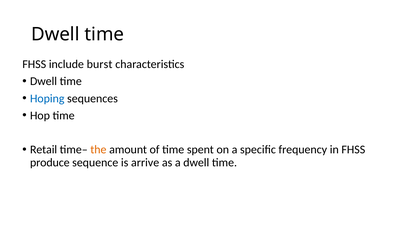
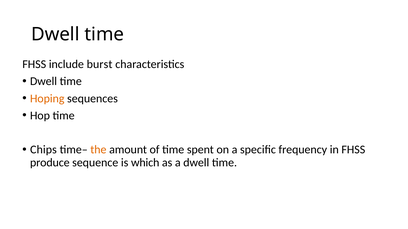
Hoping colour: blue -> orange (47, 99)
Retail: Retail -> Chips (43, 150)
arrive: arrive -> which (145, 163)
